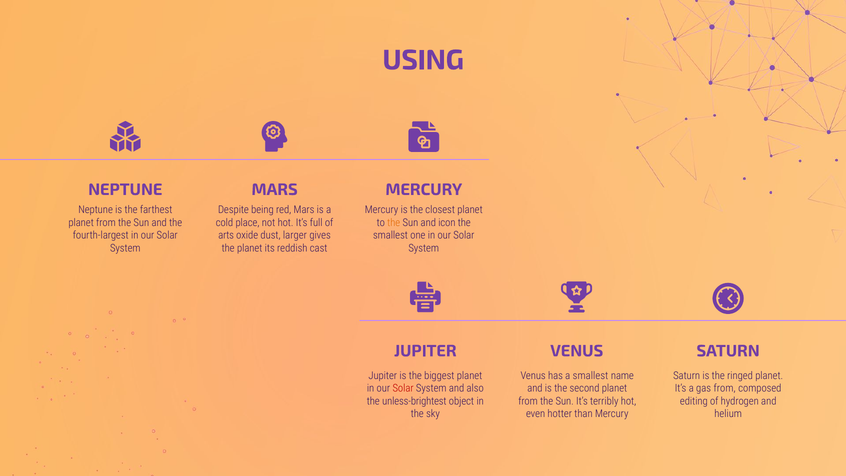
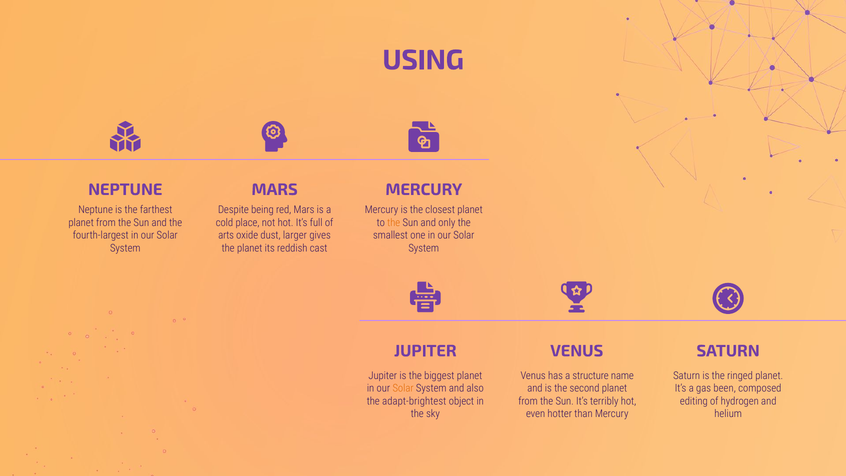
icon: icon -> only (447, 223)
a smallest: smallest -> structure (591, 375)
Solar colour: red -> orange (403, 388)
gas from: from -> been (725, 388)
unless-brightest: unless-brightest -> adapt-brightest (414, 401)
